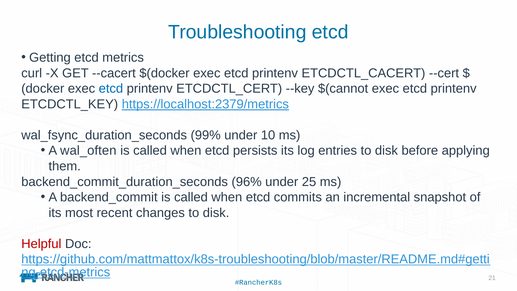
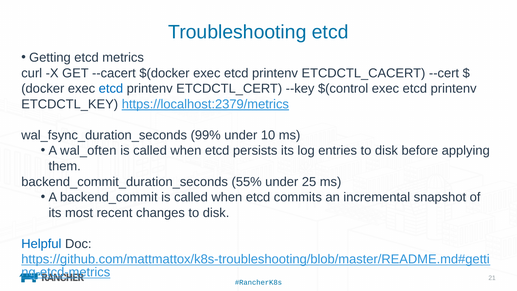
$(cannot: $(cannot -> $(control (343, 89)
96%: 96% -> 55% (247, 182)
Helpful colour: red -> blue (41, 244)
